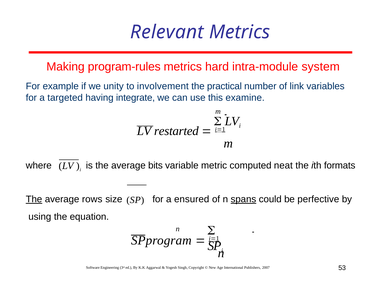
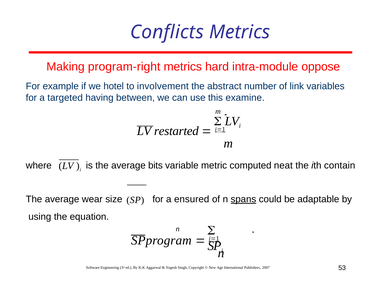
Relevant: Relevant -> Conflicts (167, 32)
program-rules: program-rules -> program-right (124, 67)
system: system -> oppose (321, 67)
unity: unity -> hotel (114, 86)
practical: practical -> abstract (224, 86)
integrate: integrate -> between (135, 98)
formats: formats -> contain (340, 165)
The underline: present -> none (34, 199)
rows: rows -> wear (92, 199)
perfective: perfective -> adaptable (318, 199)
